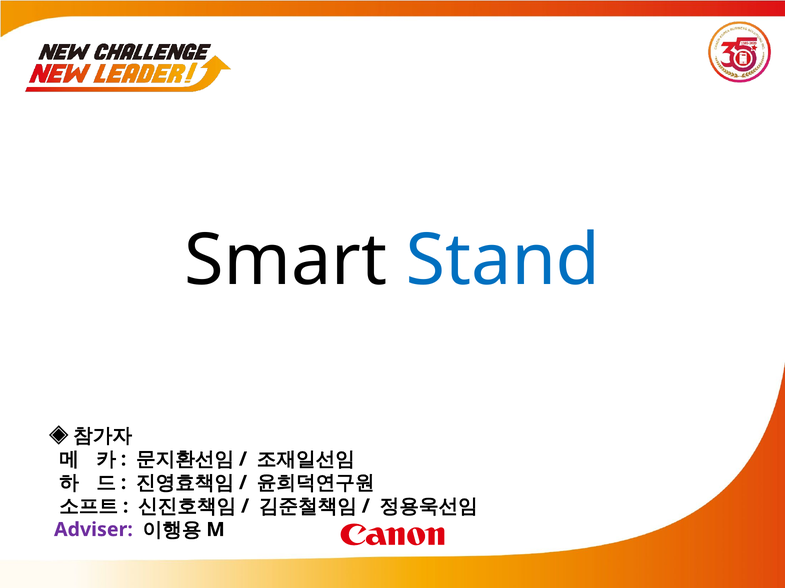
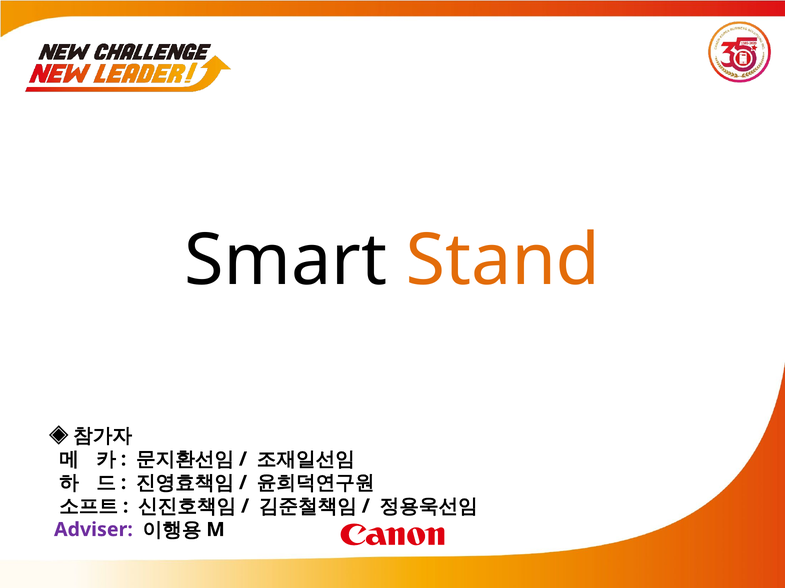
Stand colour: blue -> orange (503, 261)
